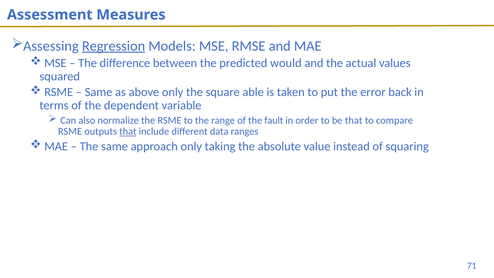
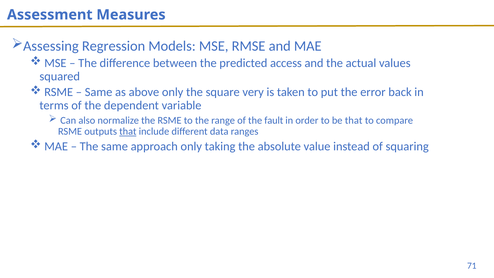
Regression underline: present -> none (114, 46)
would: would -> access (286, 63)
able: able -> very (253, 92)
